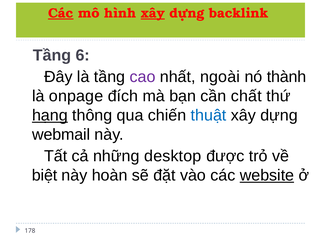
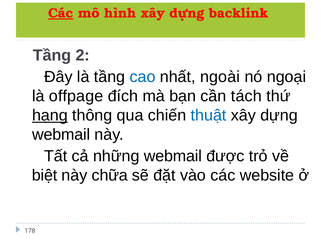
xây underline: present -> none (153, 13)
6: 6 -> 2 (83, 55)
cao colour: purple -> blue (143, 77)
thành: thành -> ngoại (286, 77)
onpage: onpage -> offpage (76, 96)
chất: chất -> tách (246, 96)
những desktop: desktop -> webmail (173, 156)
hoàn: hoàn -> chữa (110, 175)
website underline: present -> none (267, 175)
